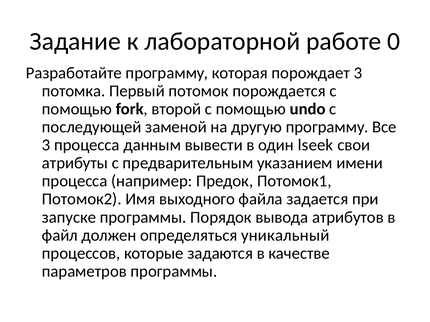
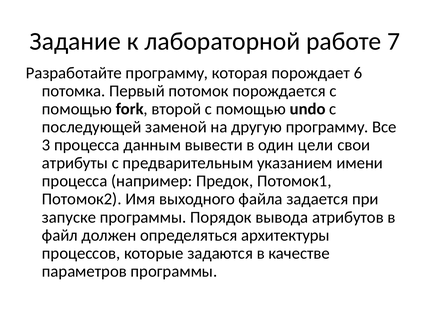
0: 0 -> 7 (394, 42)
порождает 3: 3 -> 6 (358, 73)
lseek: lseek -> цели (316, 145)
уникальный: уникальный -> архитектуры (285, 236)
